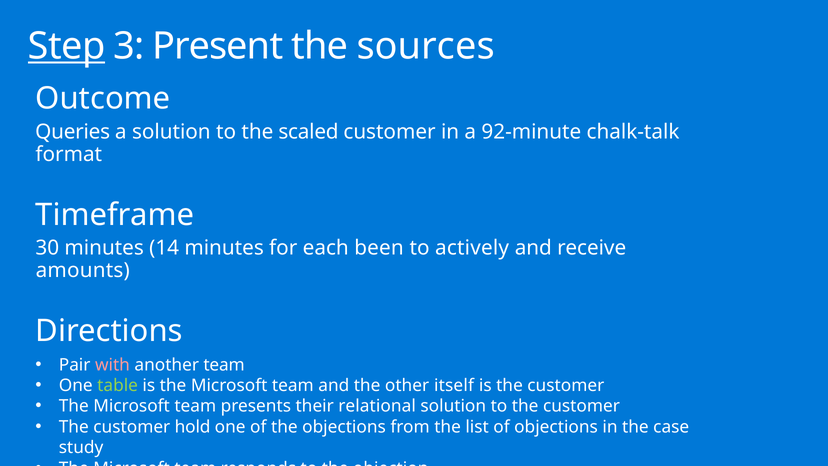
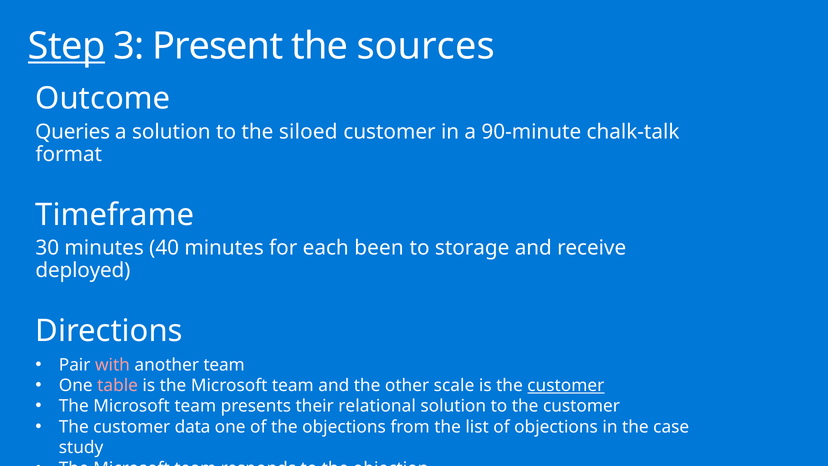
scaled: scaled -> siloed (308, 132)
92-minute: 92-minute -> 90-minute (531, 132)
14: 14 -> 40 (164, 248)
actively: actively -> storage (472, 248)
amounts: amounts -> deployed (83, 270)
table colour: light green -> pink (118, 385)
itself: itself -> scale (454, 385)
customer underline: none -> present (566, 385)
hold: hold -> data (193, 427)
